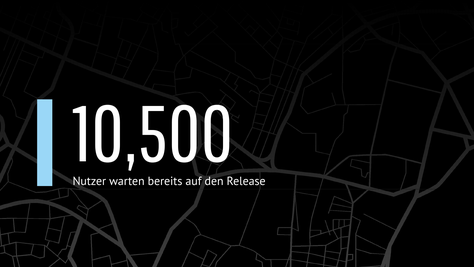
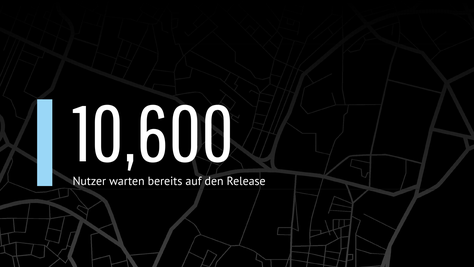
10,500: 10,500 -> 10,600 (153, 135)
